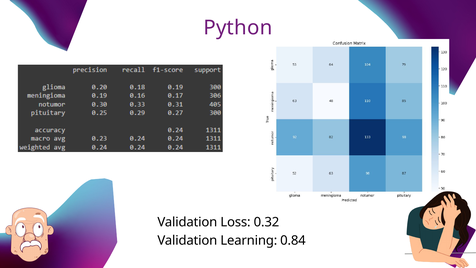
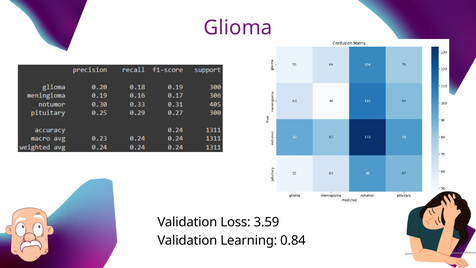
Python: Python -> Glioma (238, 28)
0.32: 0.32 -> 3.59 (266, 222)
